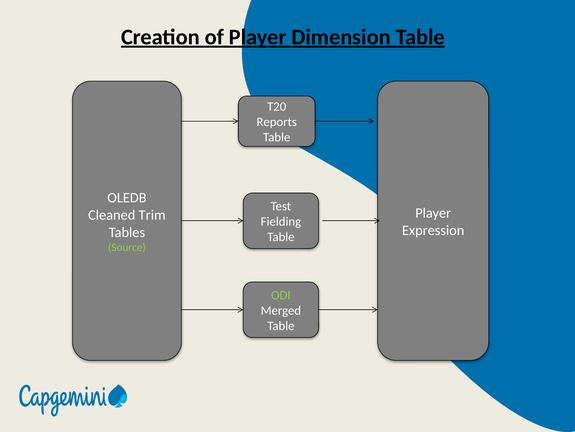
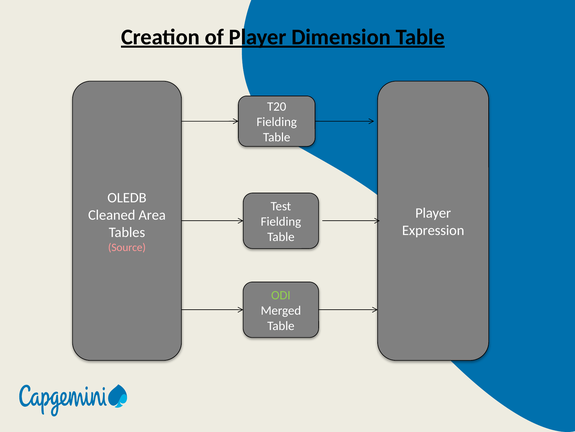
Reports: Reports -> Fielding (277, 122)
Trim: Trim -> Area (152, 215)
Source colour: light green -> pink (127, 247)
